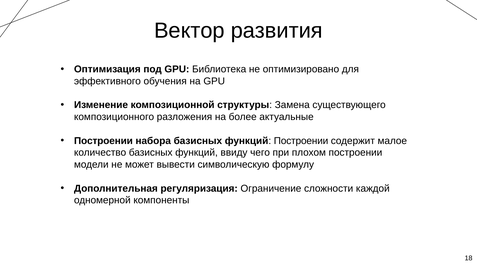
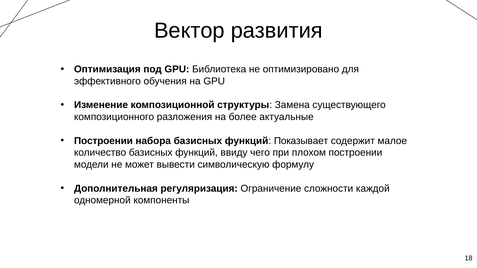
функций Построении: Построении -> Показывает (301, 141)
